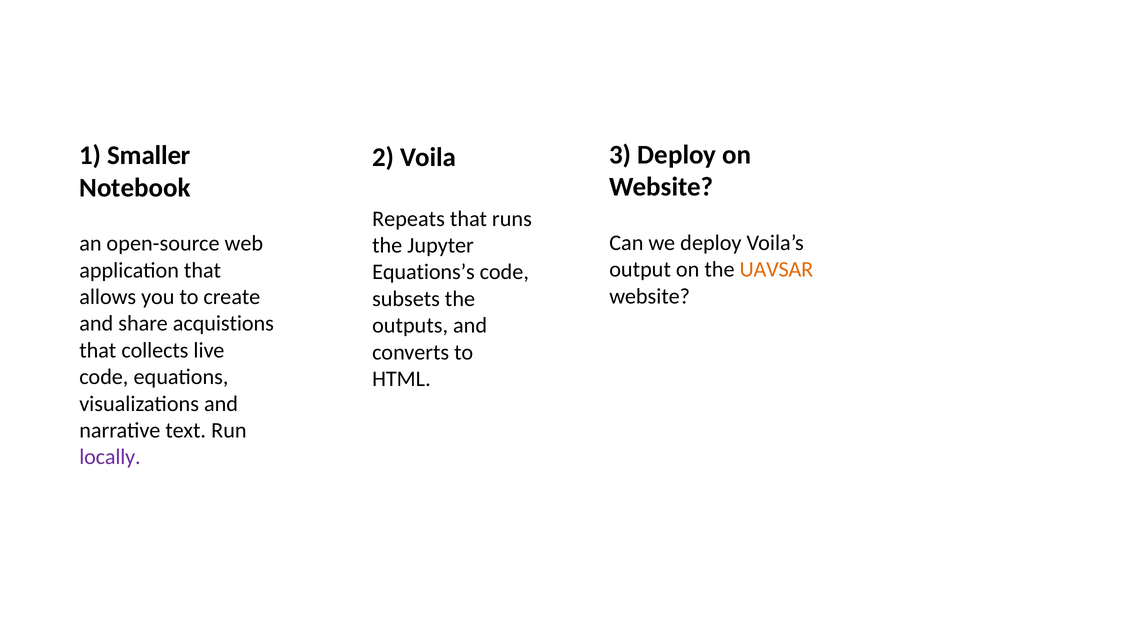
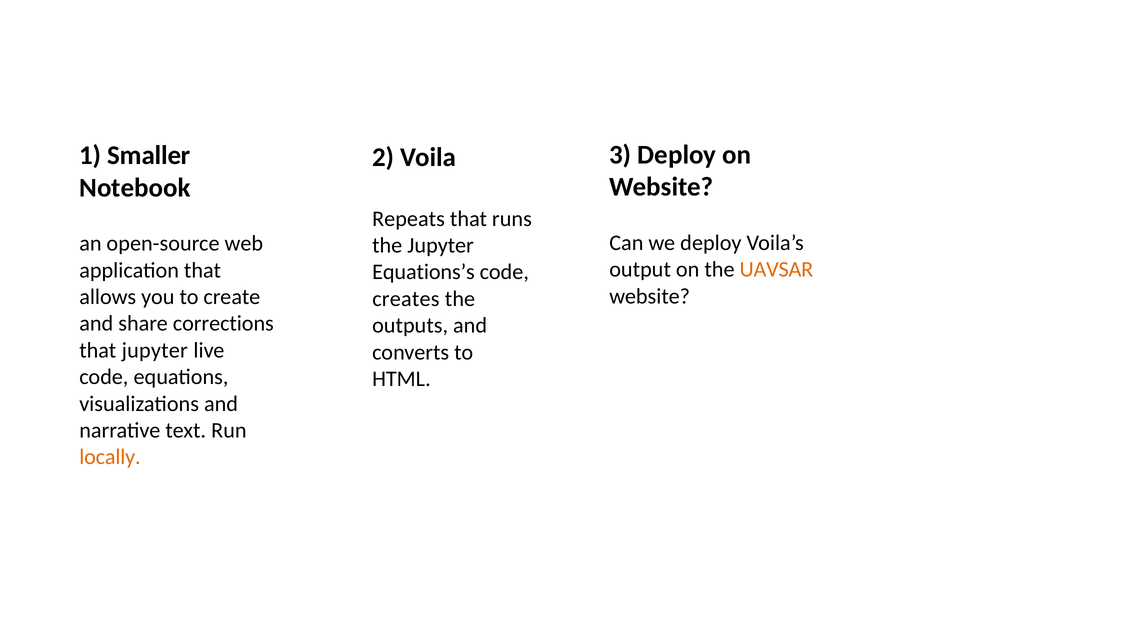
subsets: subsets -> creates (406, 299)
acquistions: acquistions -> corrections (223, 323)
that collects: collects -> jupyter (155, 350)
locally colour: purple -> orange (110, 457)
